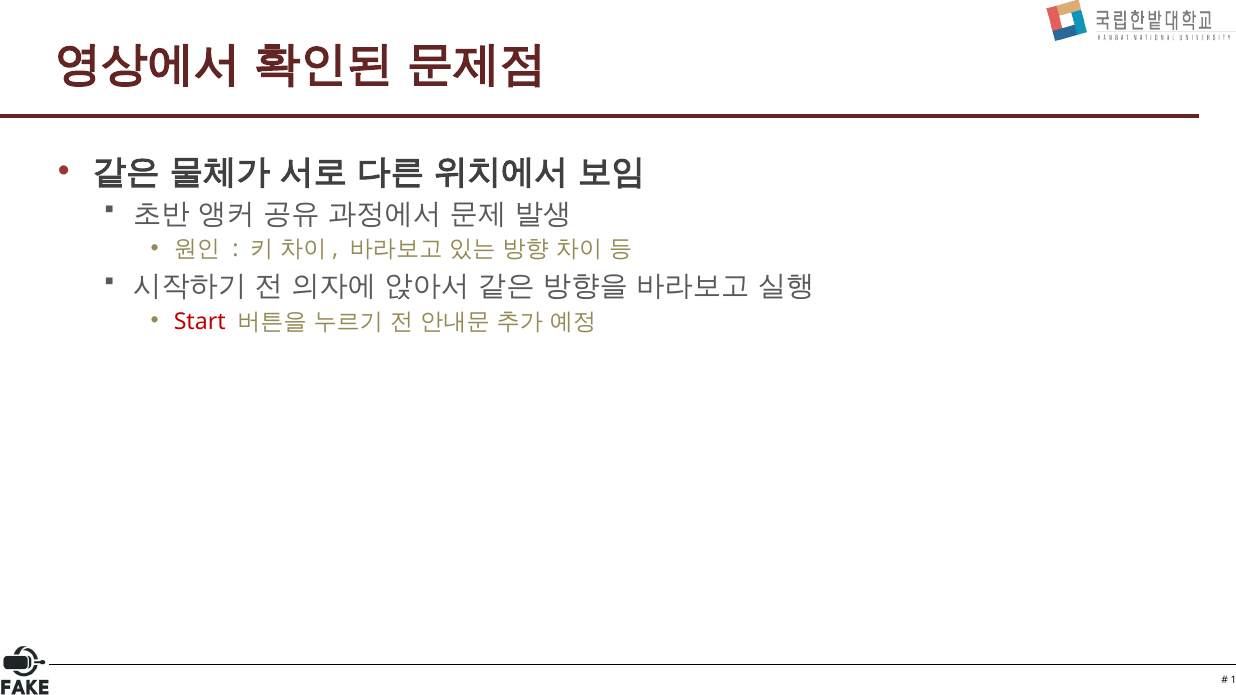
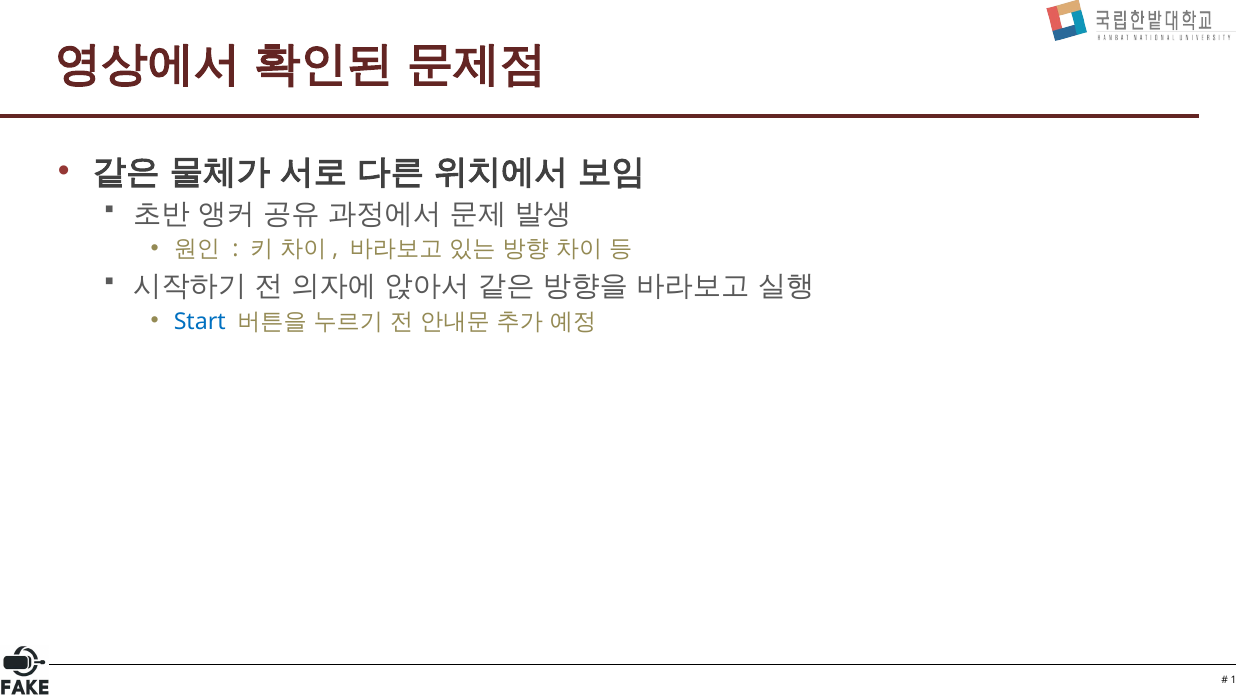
Start colour: red -> blue (200, 322)
